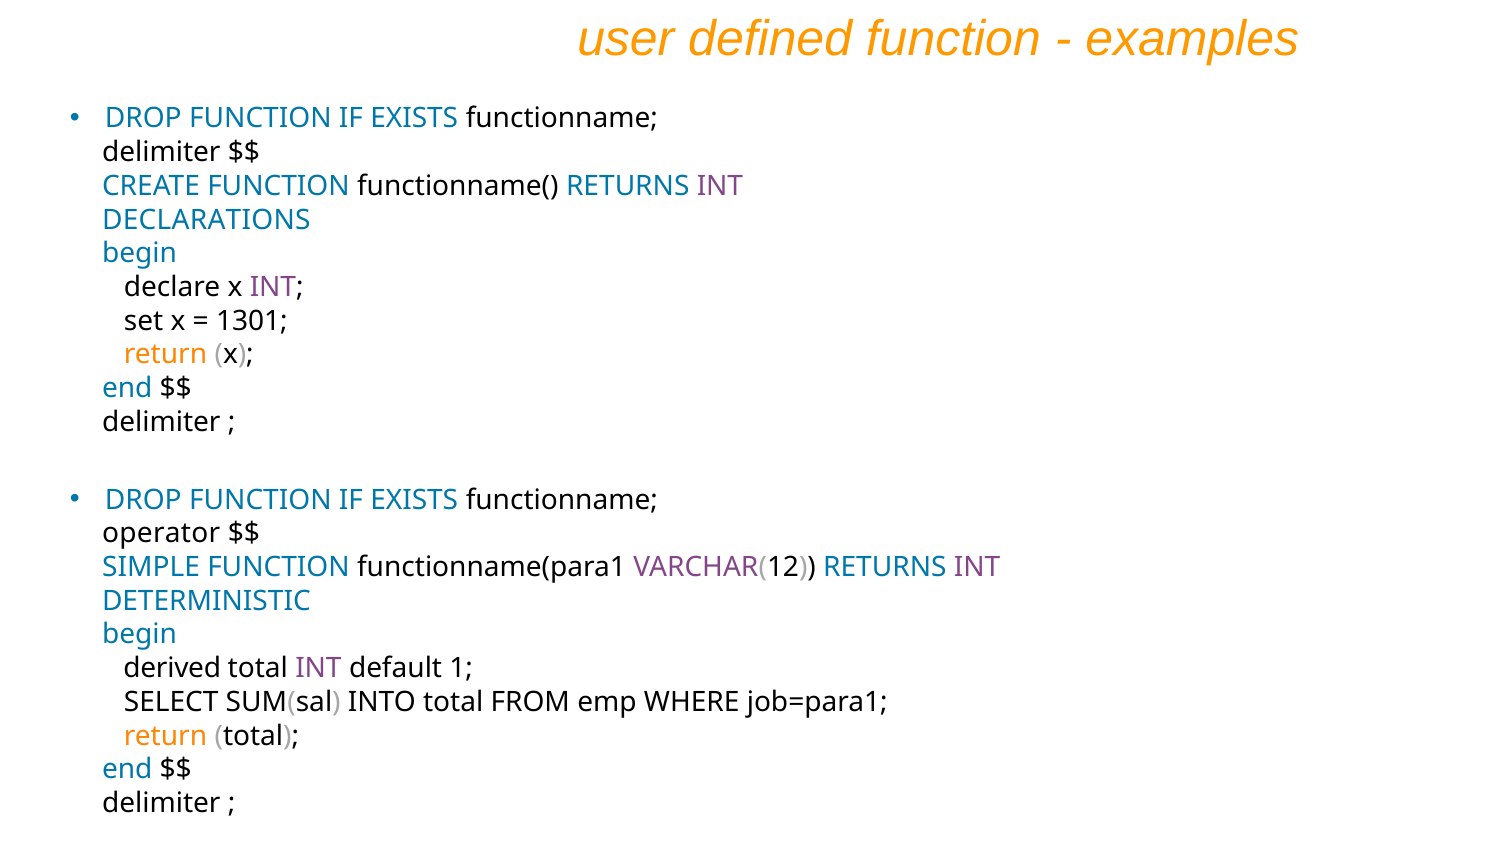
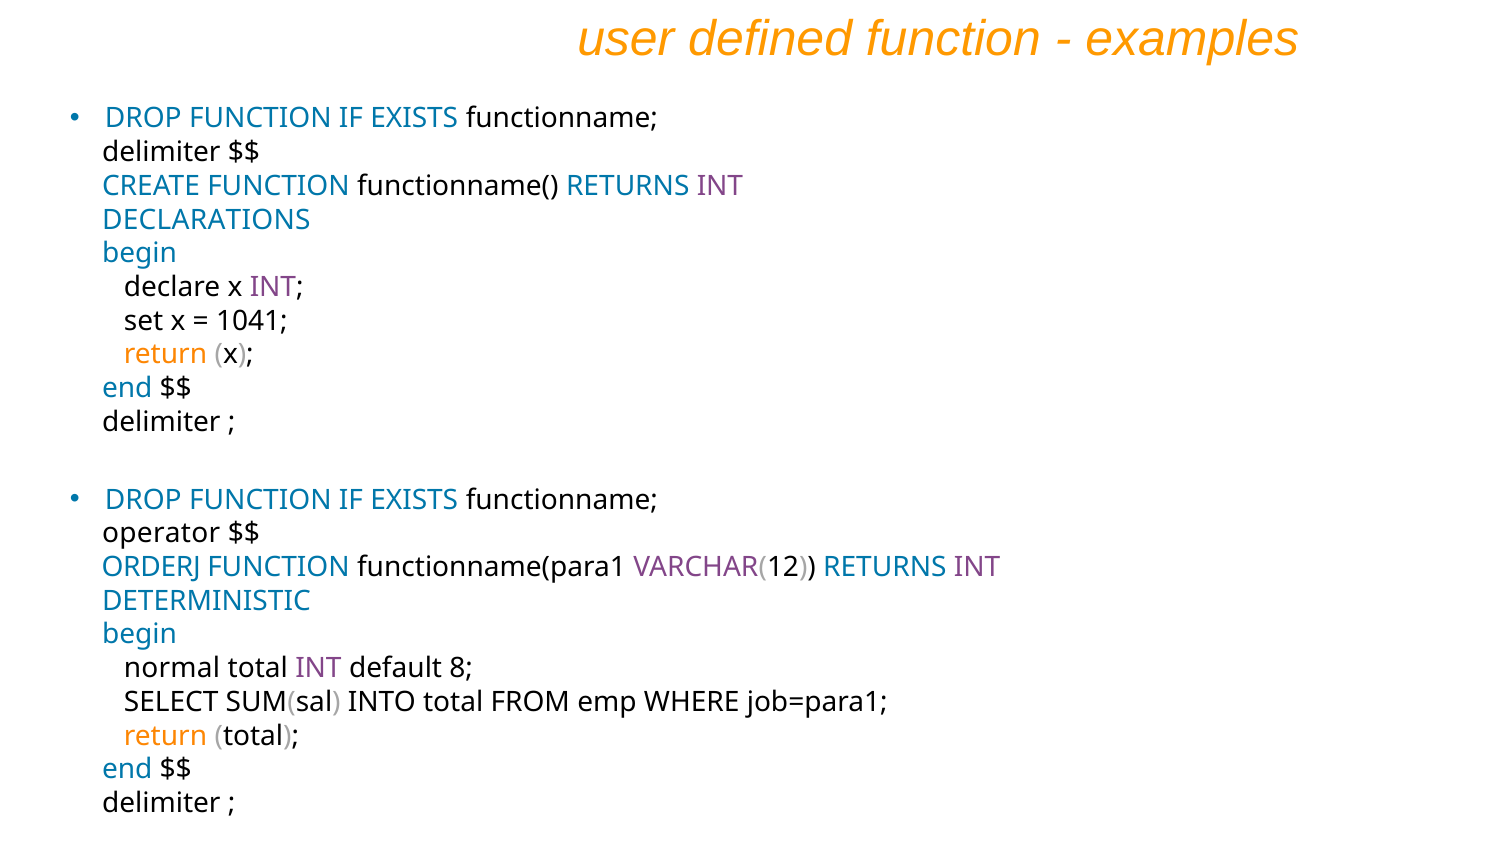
1301: 1301 -> 1041 (252, 321)
SIMPLE: SIMPLE -> ORDERJ (151, 567)
derived: derived -> normal (172, 668)
1: 1 -> 8 (461, 668)
